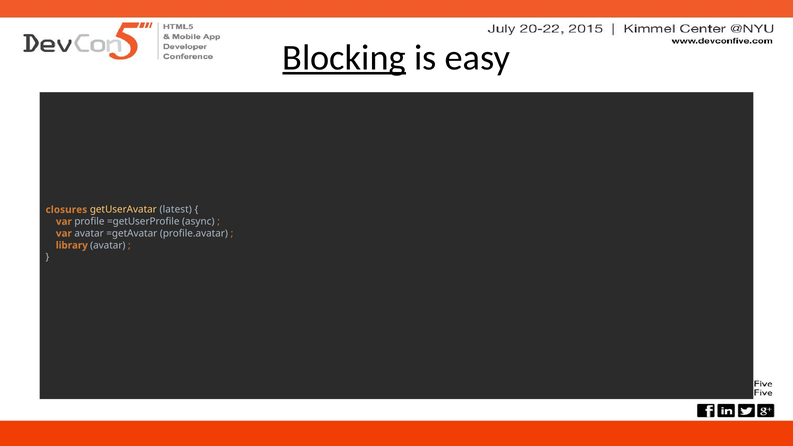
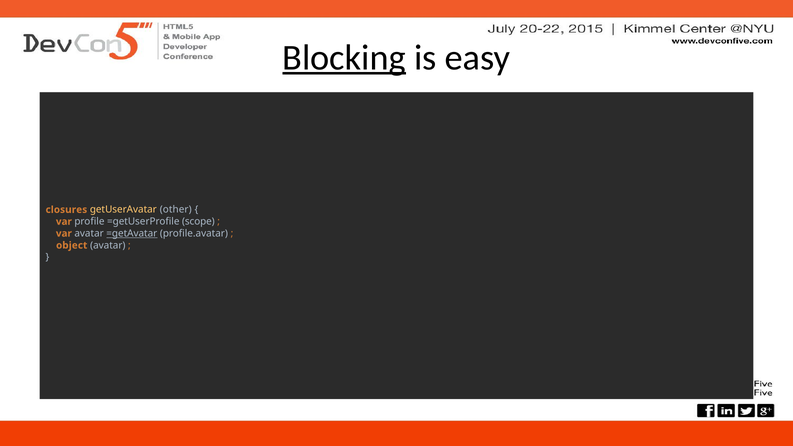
latest: latest -> other (176, 210)
async: async -> scope (198, 222)
=getAvatar underline: none -> present (132, 233)
library: library -> object (72, 245)
